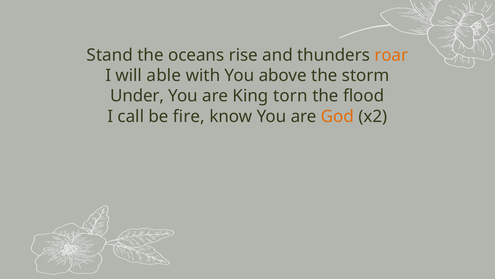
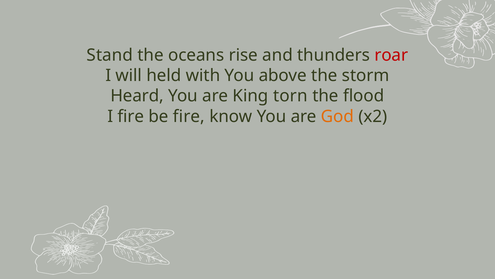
roar colour: orange -> red (391, 55)
able: able -> held (164, 75)
Under: Under -> Heard (137, 96)
I call: call -> fire (131, 116)
